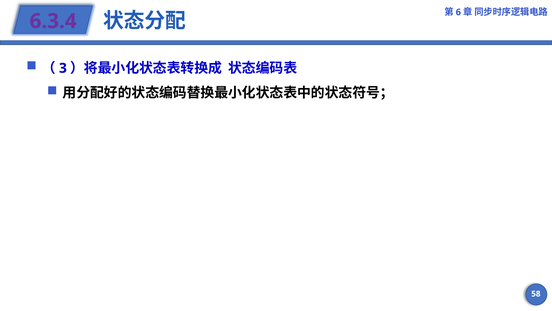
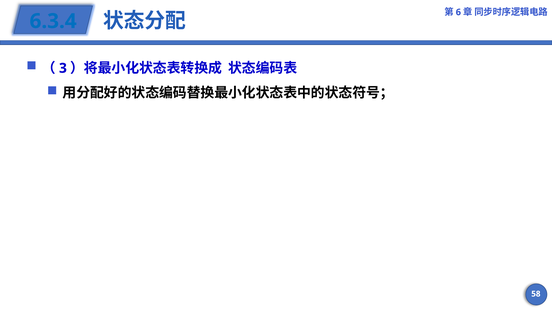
6.3.4 colour: purple -> blue (53, 21)
